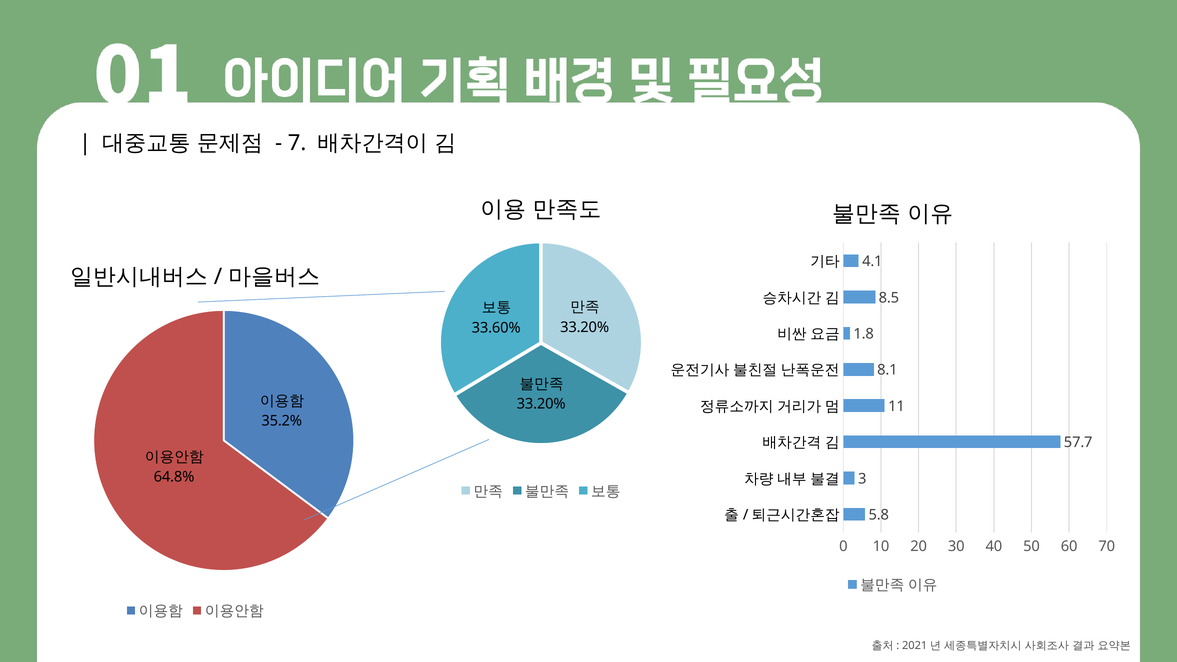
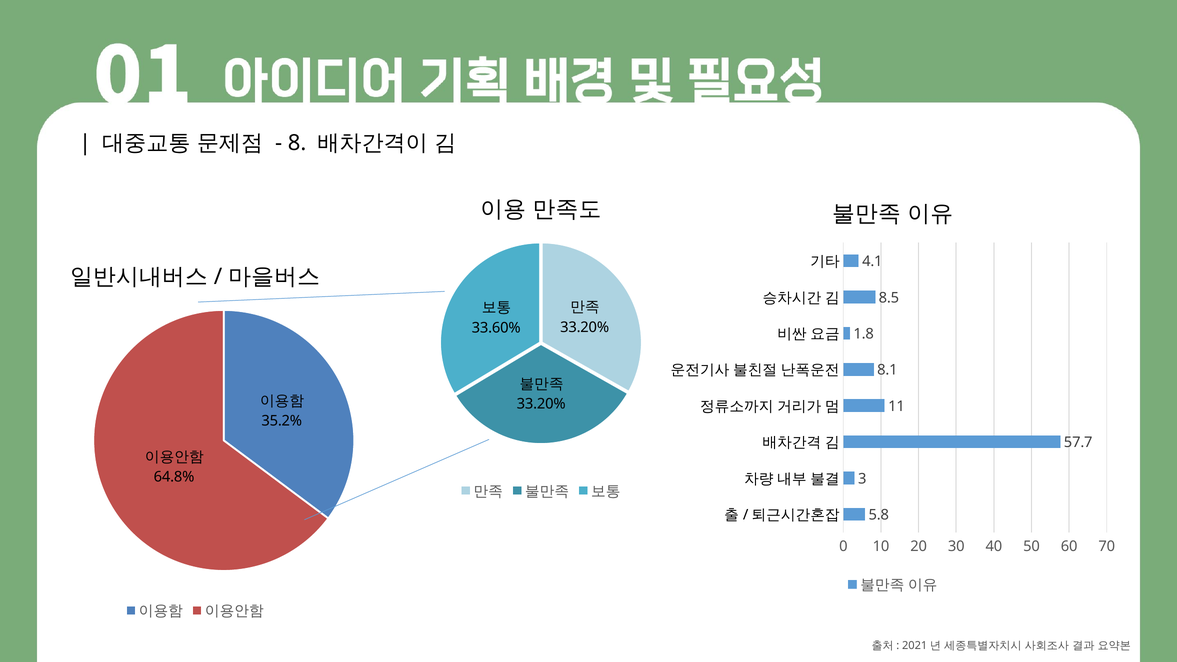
7: 7 -> 8 (297, 143)
